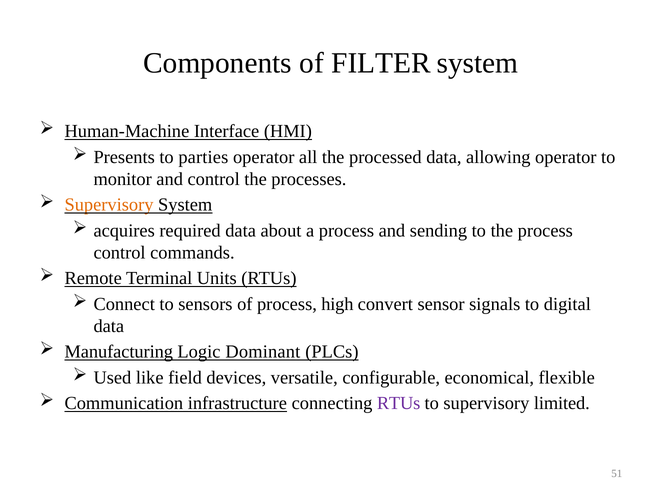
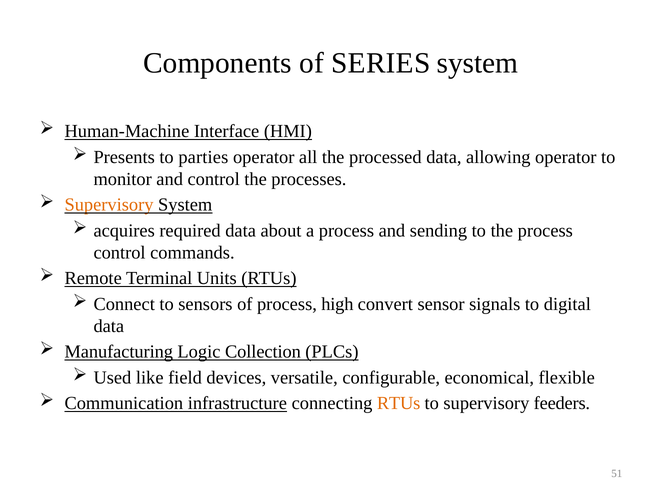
FILTER: FILTER -> SERIES (381, 63)
Dominant: Dominant -> Collection (263, 352)
RTUs colour: purple -> orange (399, 404)
limited: limited -> feeders (562, 404)
